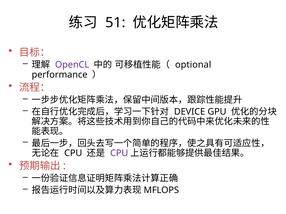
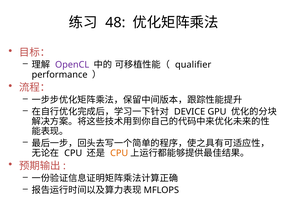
51: 51 -> 48 (115, 23)
optional: optional -> qualifier (193, 65)
CPU colour: purple -> orange (119, 153)
